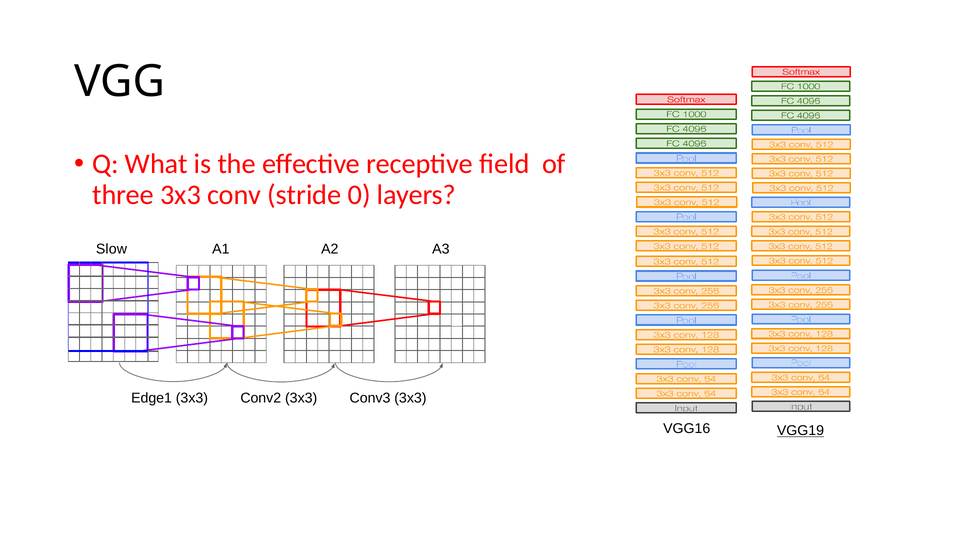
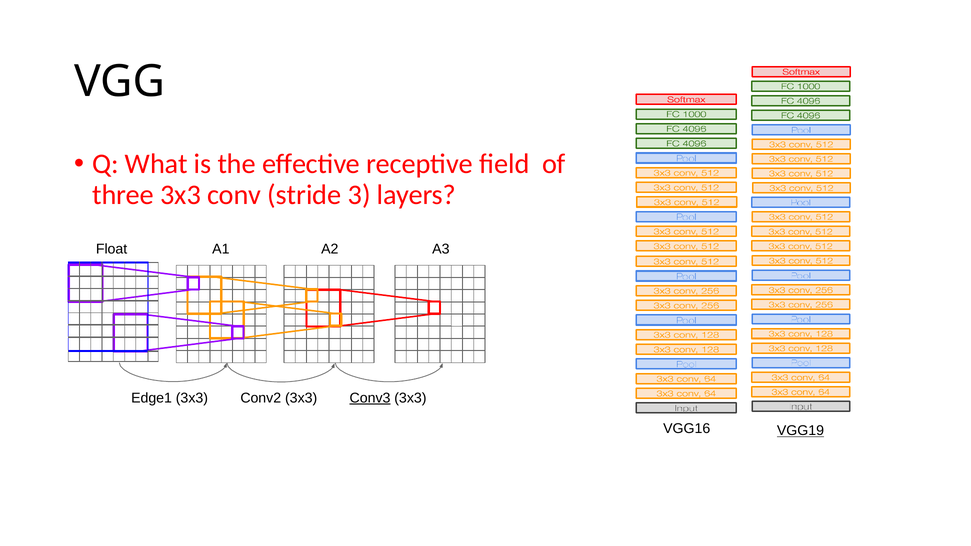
0: 0 -> 3 (359, 195)
Slow: Slow -> Float (112, 249)
Conv3 underline: none -> present (370, 398)
